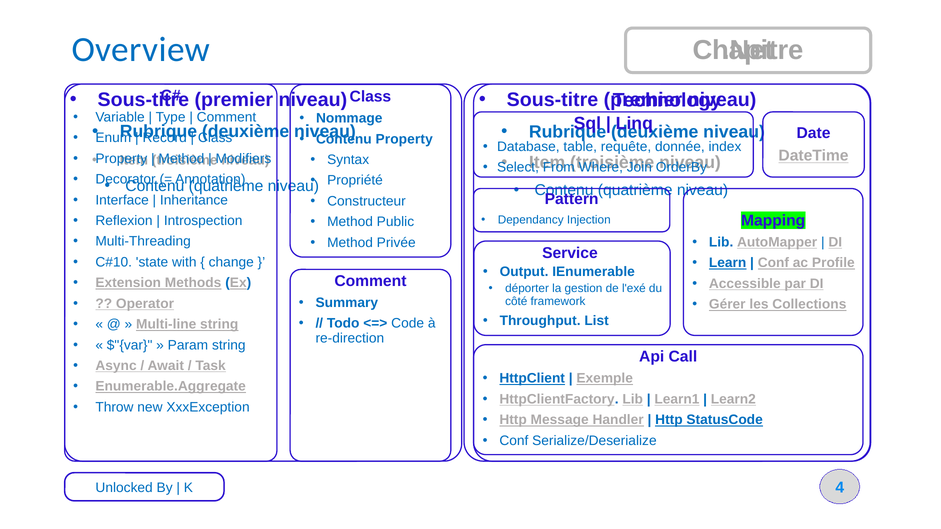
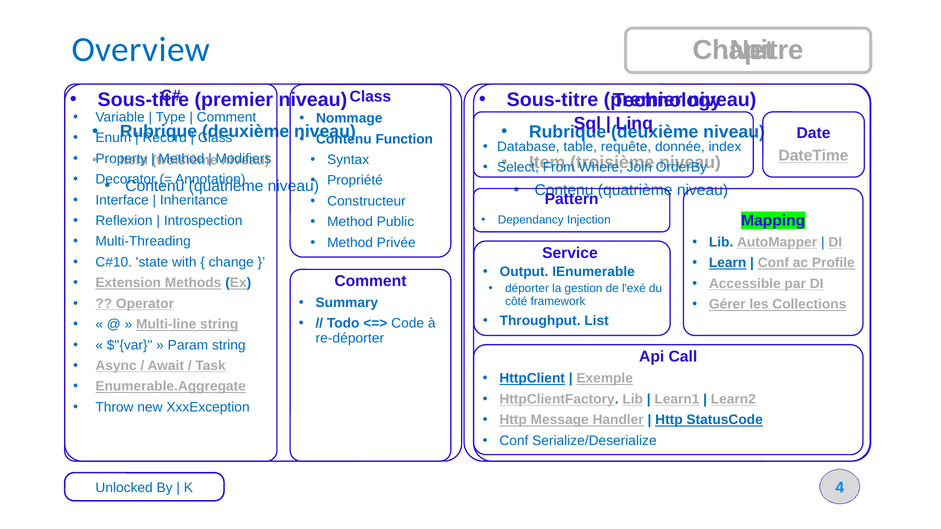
Property: Property -> Function (404, 139)
re-direction: re-direction -> re-déporter (350, 338)
